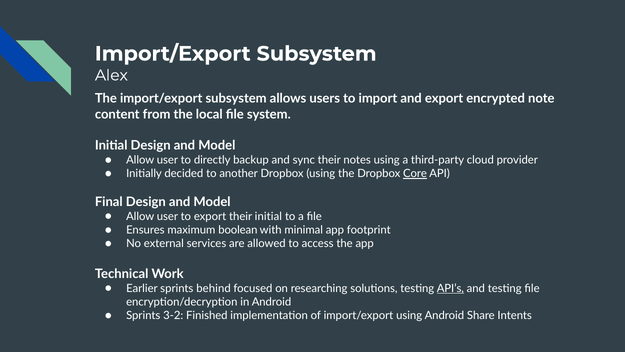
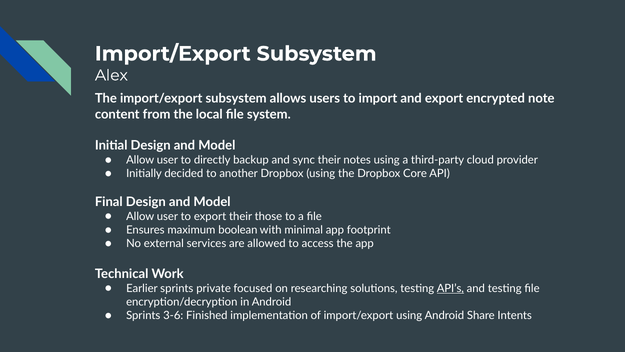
Core underline: present -> none (415, 173)
their initial: initial -> those (268, 216)
behind: behind -> private (214, 288)
3-2: 3-2 -> 3-6 (173, 315)
